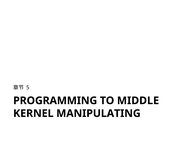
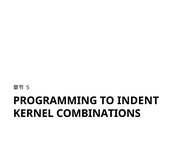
MIDDLE: MIDDLE -> INDENT (138, 100)
MANIPULATING: MANIPULATING -> COMBINATIONS (98, 113)
